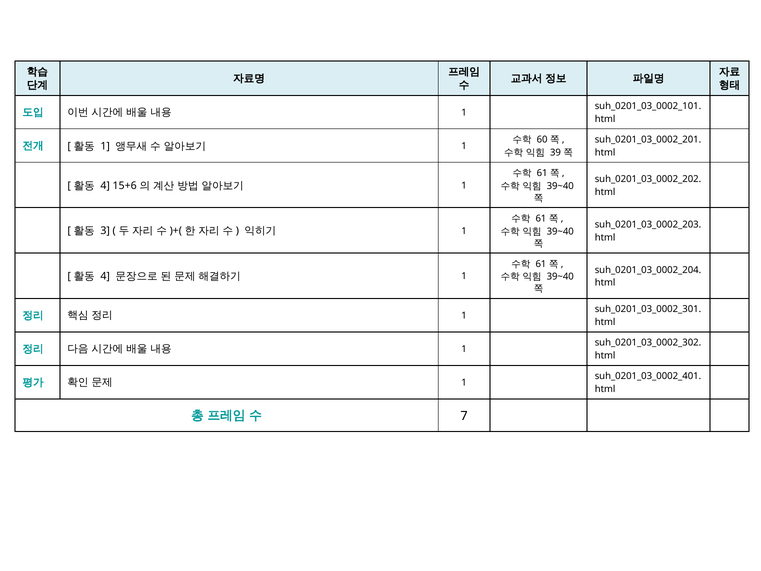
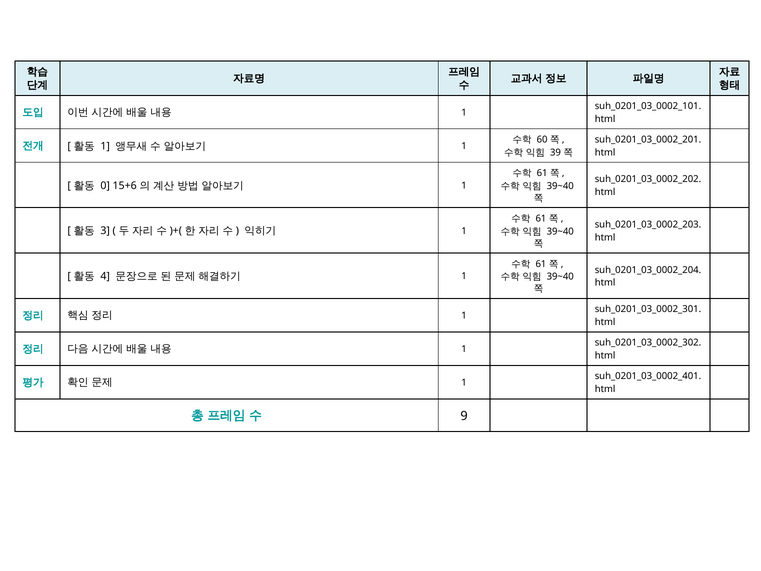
4: 4 -> 0 (105, 185)
7: 7 -> 9 (464, 416)
